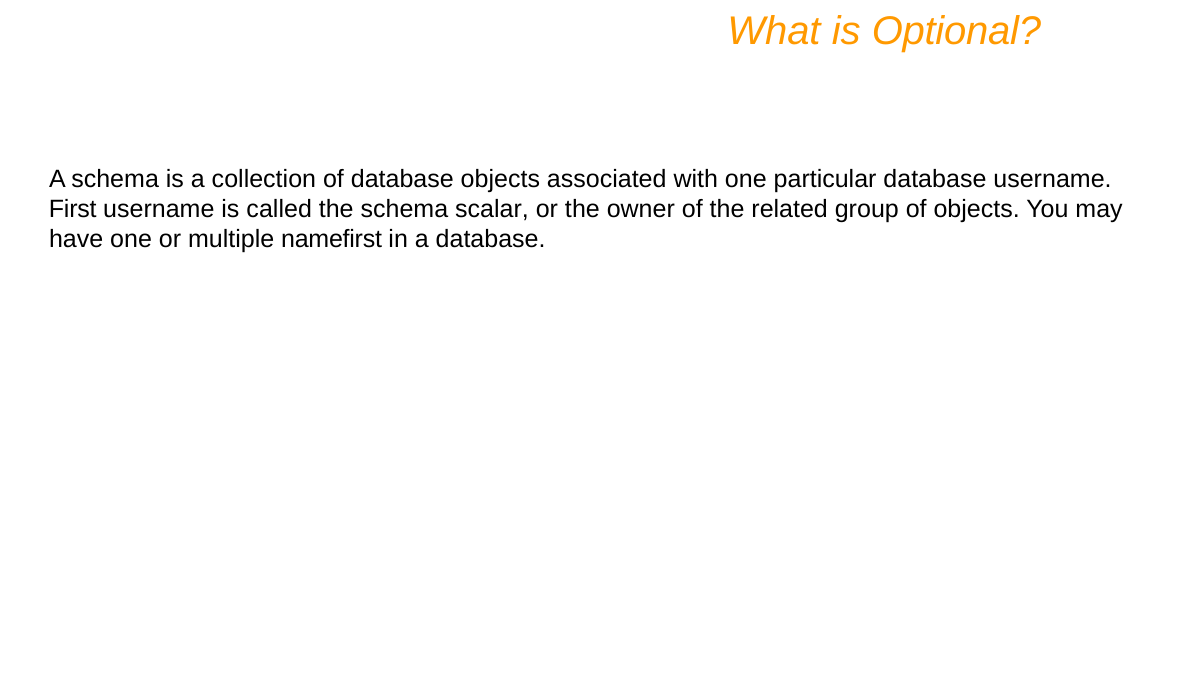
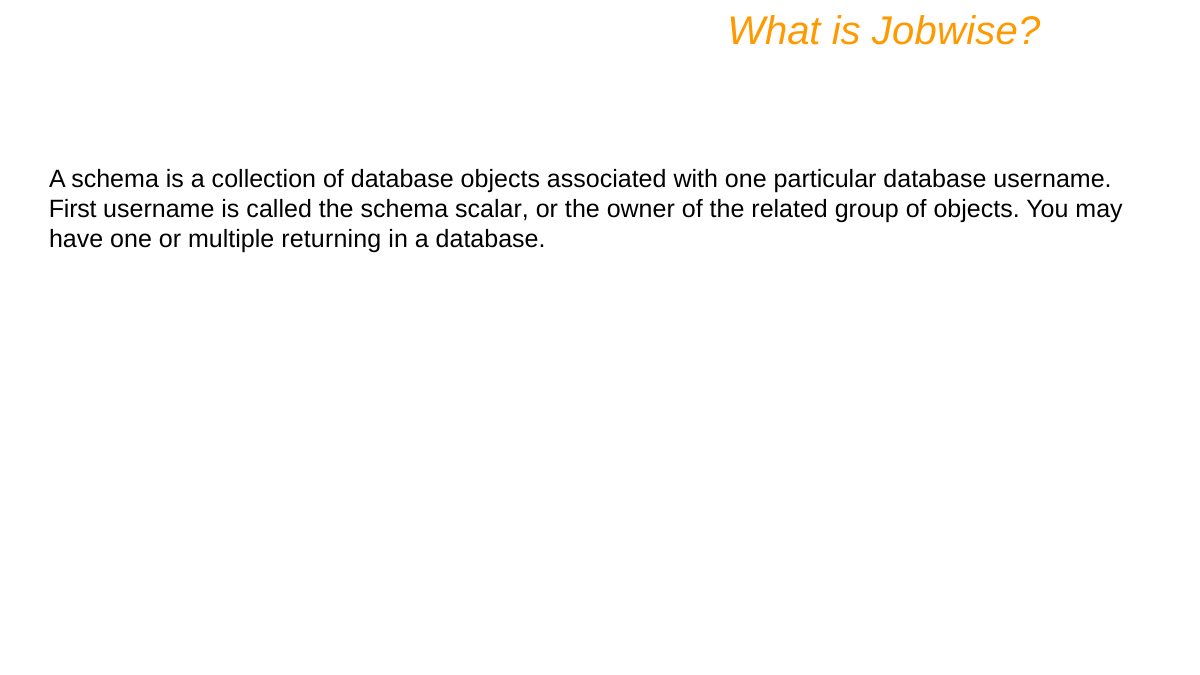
Optional: Optional -> Jobwise (956, 31)
namefirst: namefirst -> returning (331, 239)
